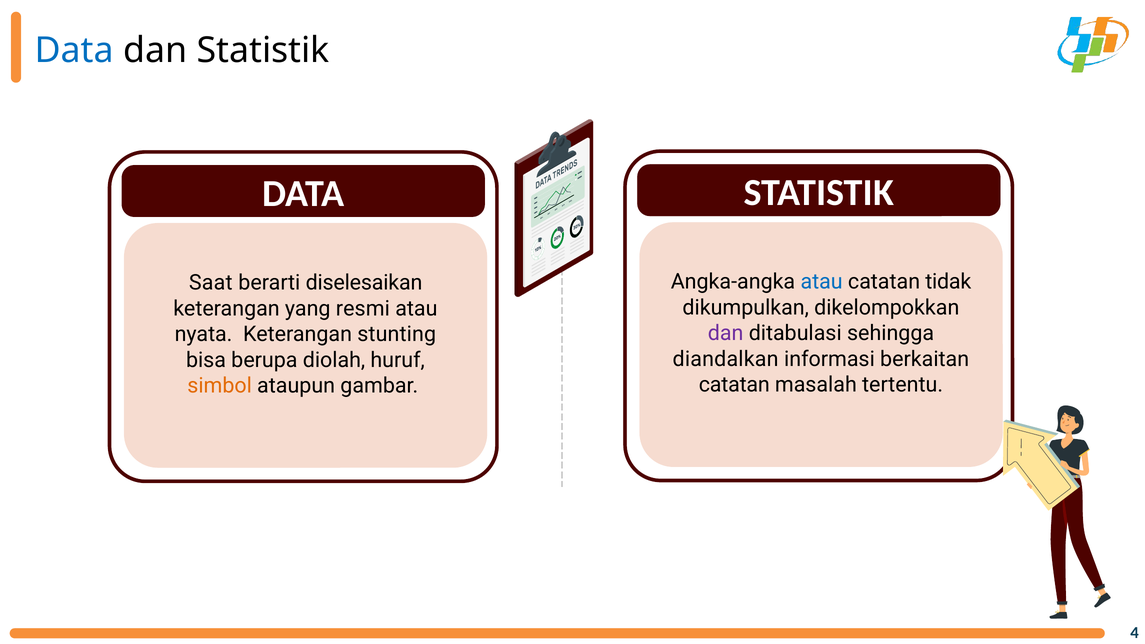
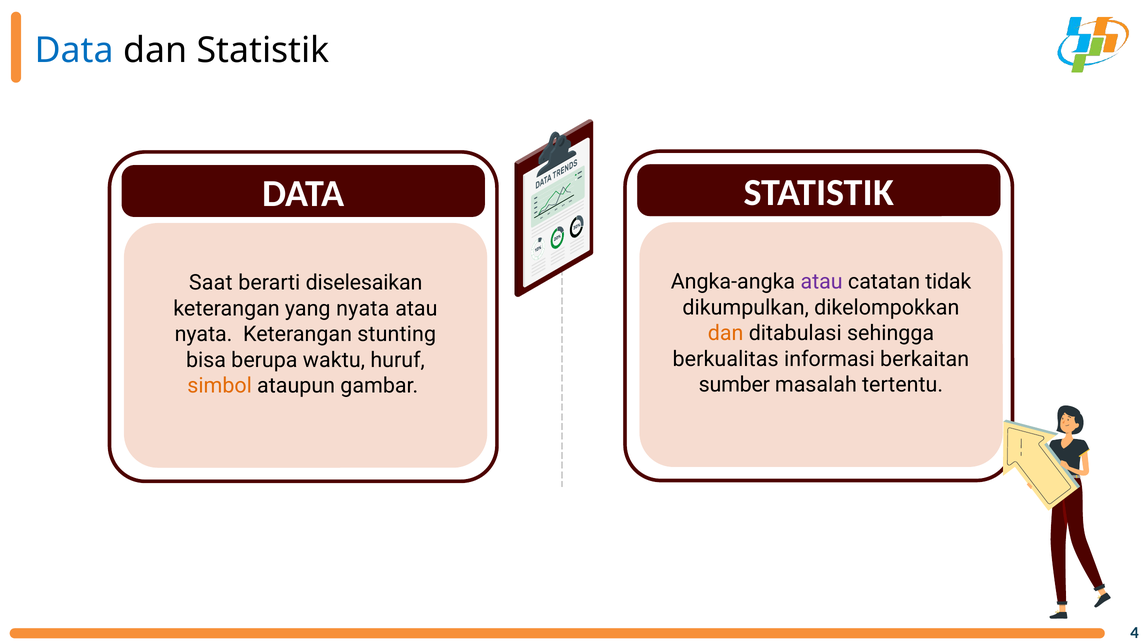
atau colour: blue -> purple (822, 282)
yang resmi: resmi -> nyata (363, 308)
dan colour: purple -> orange (726, 333)
diandalkan: diandalkan -> berkualitas (726, 359)
diolah: diolah -> waktu (334, 360)
catatan: catatan -> sumber (734, 385)
